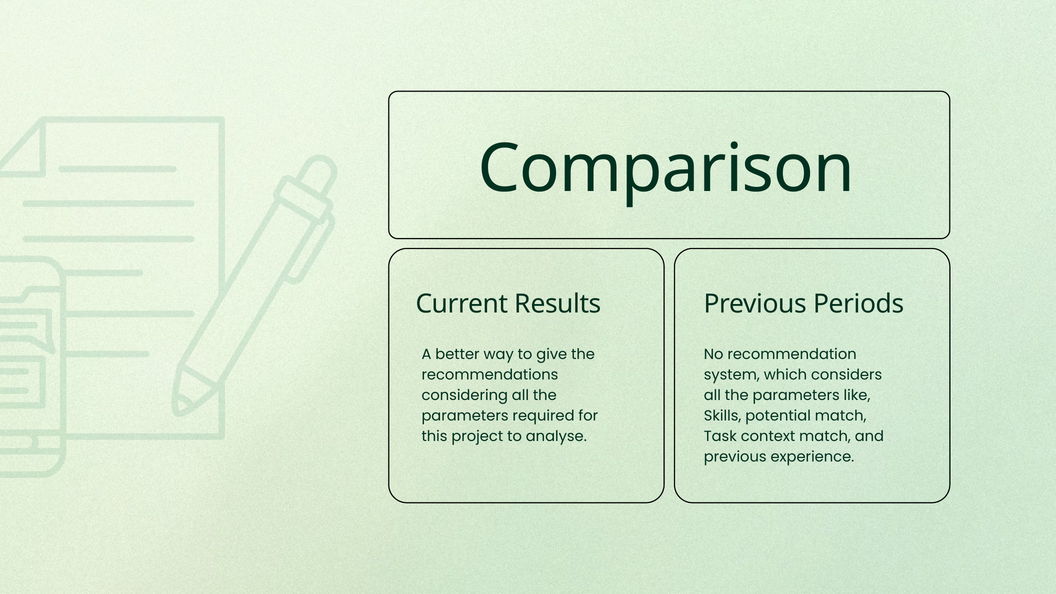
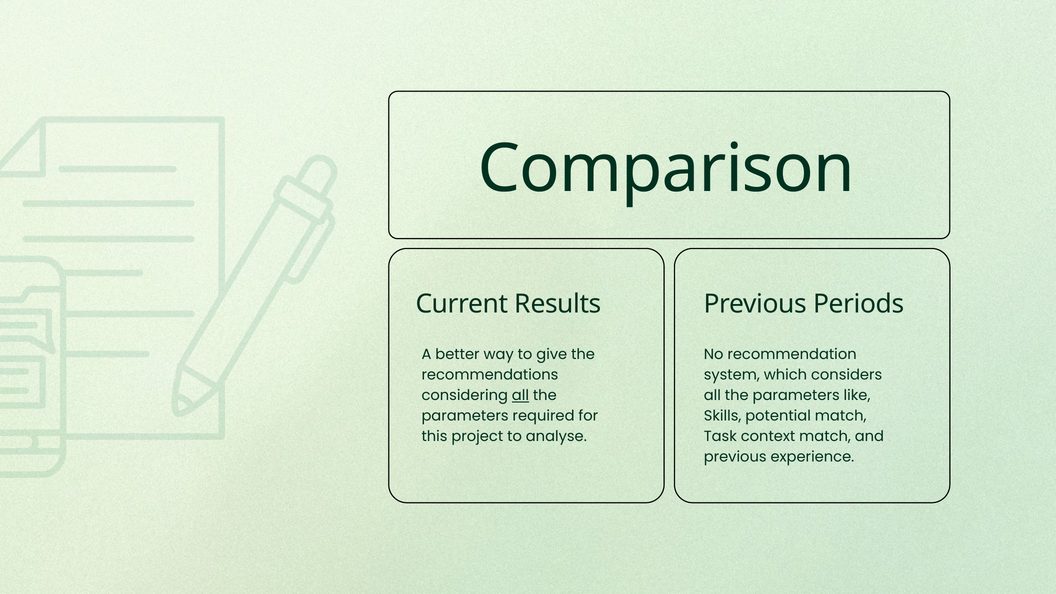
all underline: none -> present (520, 396)
